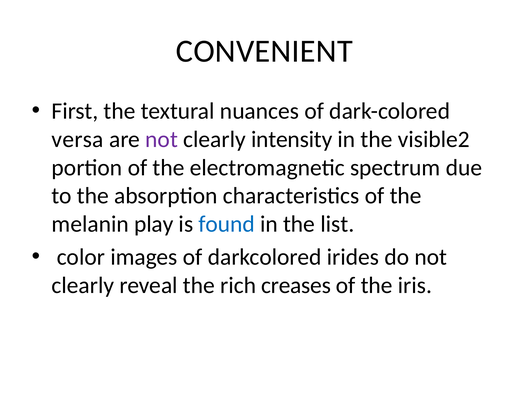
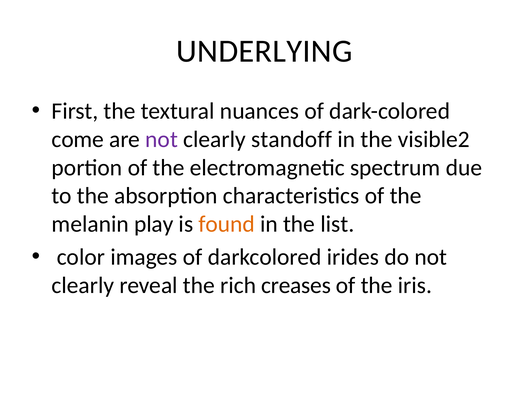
CONVENIENT: CONVENIENT -> UNDERLYING (264, 51)
versa: versa -> come (78, 139)
intensity: intensity -> standoff (292, 139)
found colour: blue -> orange (227, 224)
